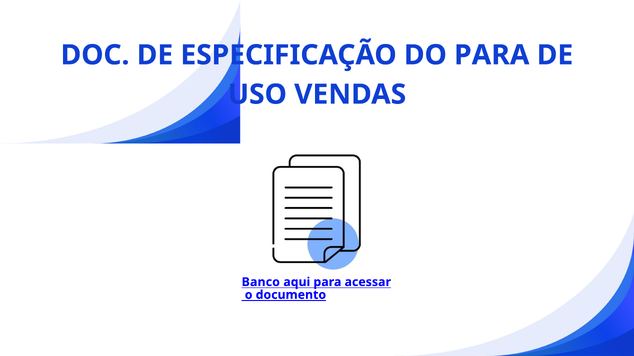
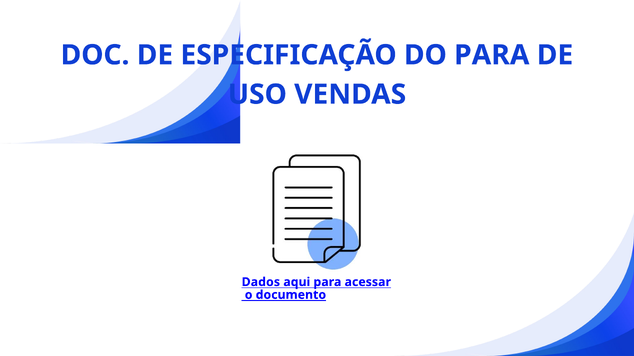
Banco: Banco -> Dados (261, 283)
